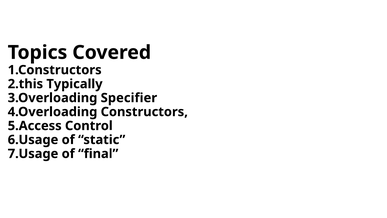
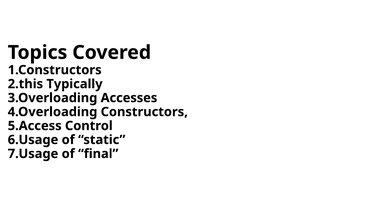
Specifier: Specifier -> Accesses (129, 98)
